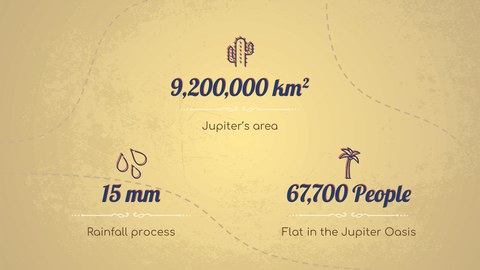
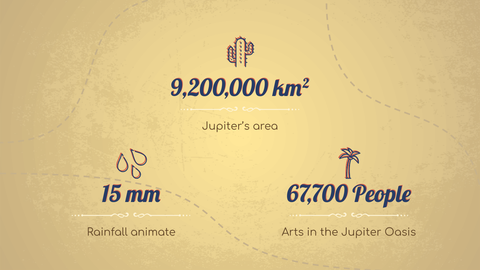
process: process -> animate (153, 232)
Flat: Flat -> Arts (293, 232)
